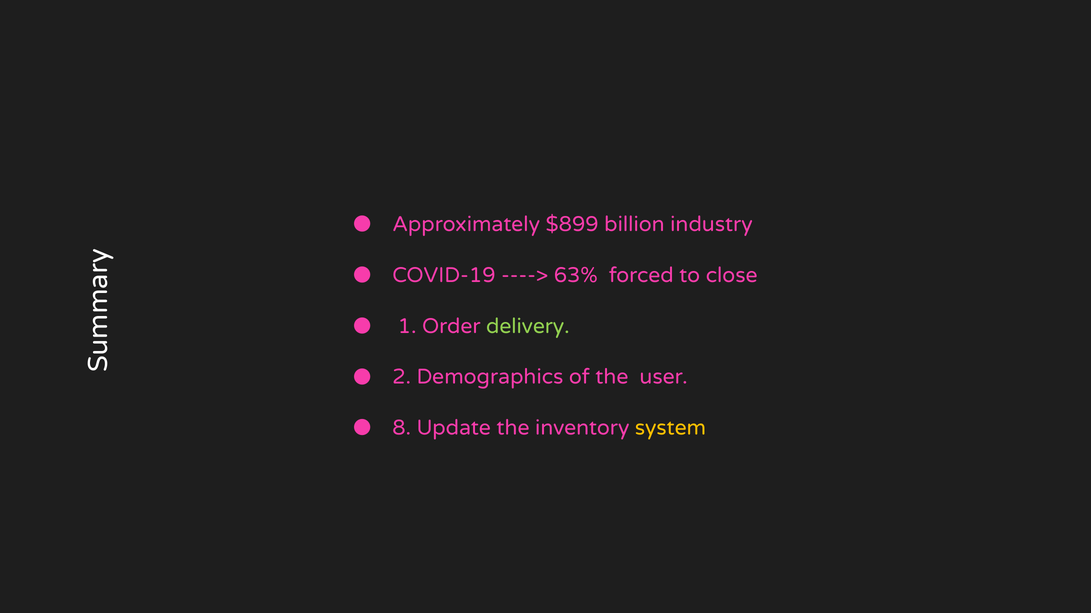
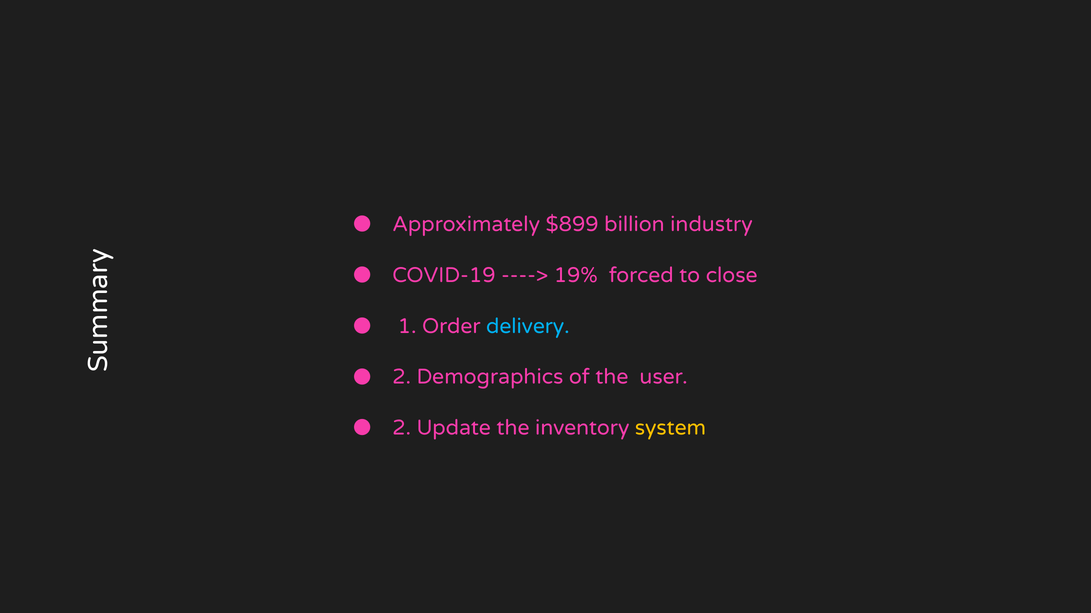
63%: 63% -> 19% (576, 275)
delivery colour: light green -> light blue (528, 326)
8: 8 -> 2 (402, 428)
